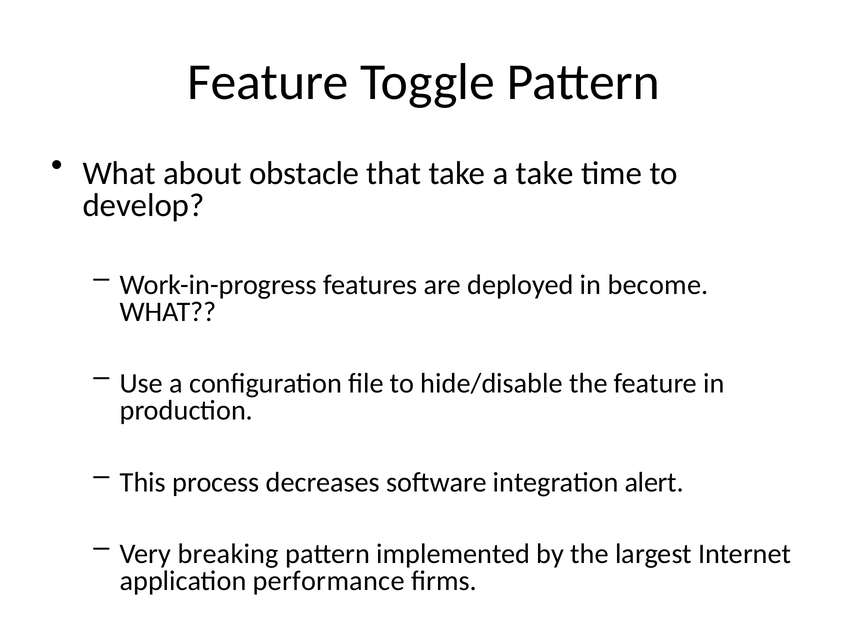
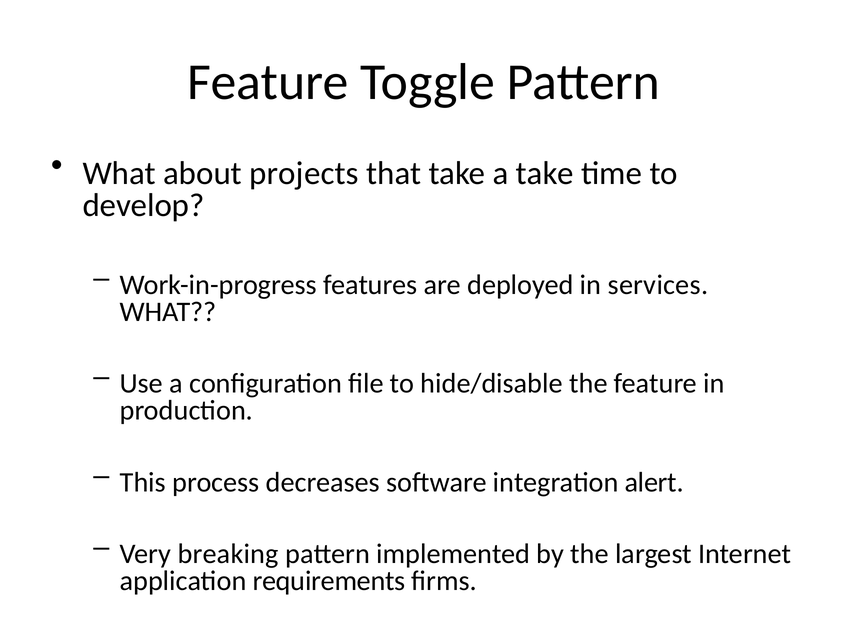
obstacle: obstacle -> projects (304, 173)
become: become -> services (658, 285)
performance: performance -> requirements (329, 581)
